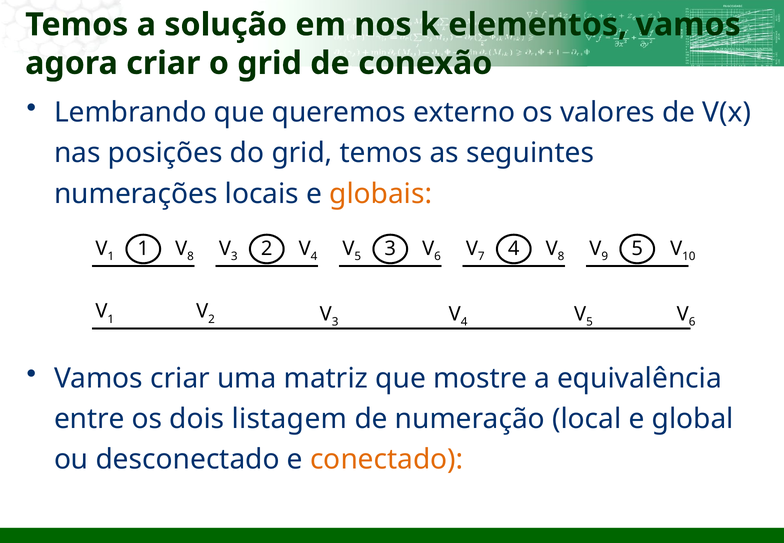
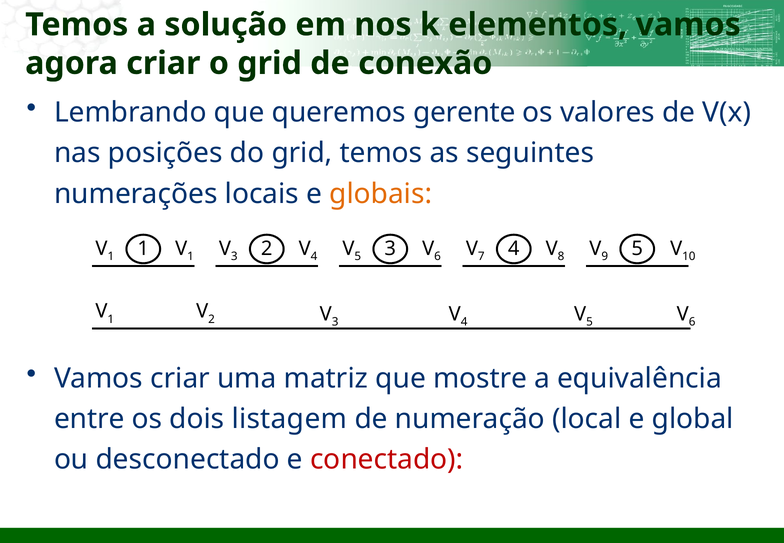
externo: externo -> gerente (464, 113)
8: 8 -> 1 (191, 256)
conectado colour: orange -> red (387, 459)
